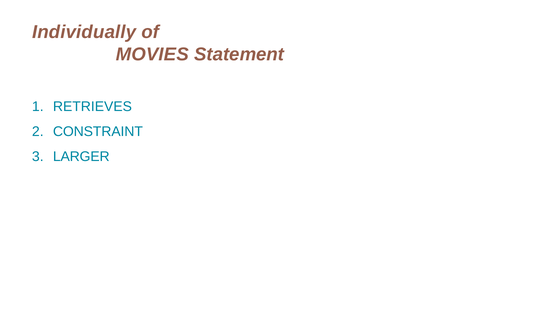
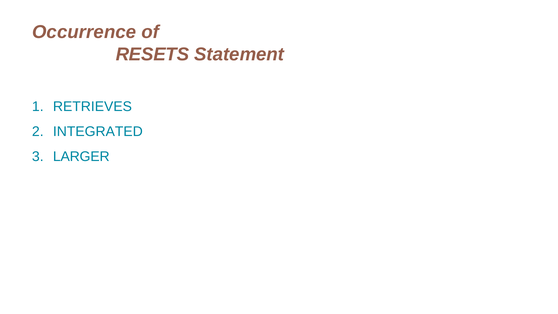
Individually: Individually -> Occurrence (84, 32)
MOVIES: MOVIES -> RESETS (152, 54)
CONSTRAINT: CONSTRAINT -> INTEGRATED (98, 132)
